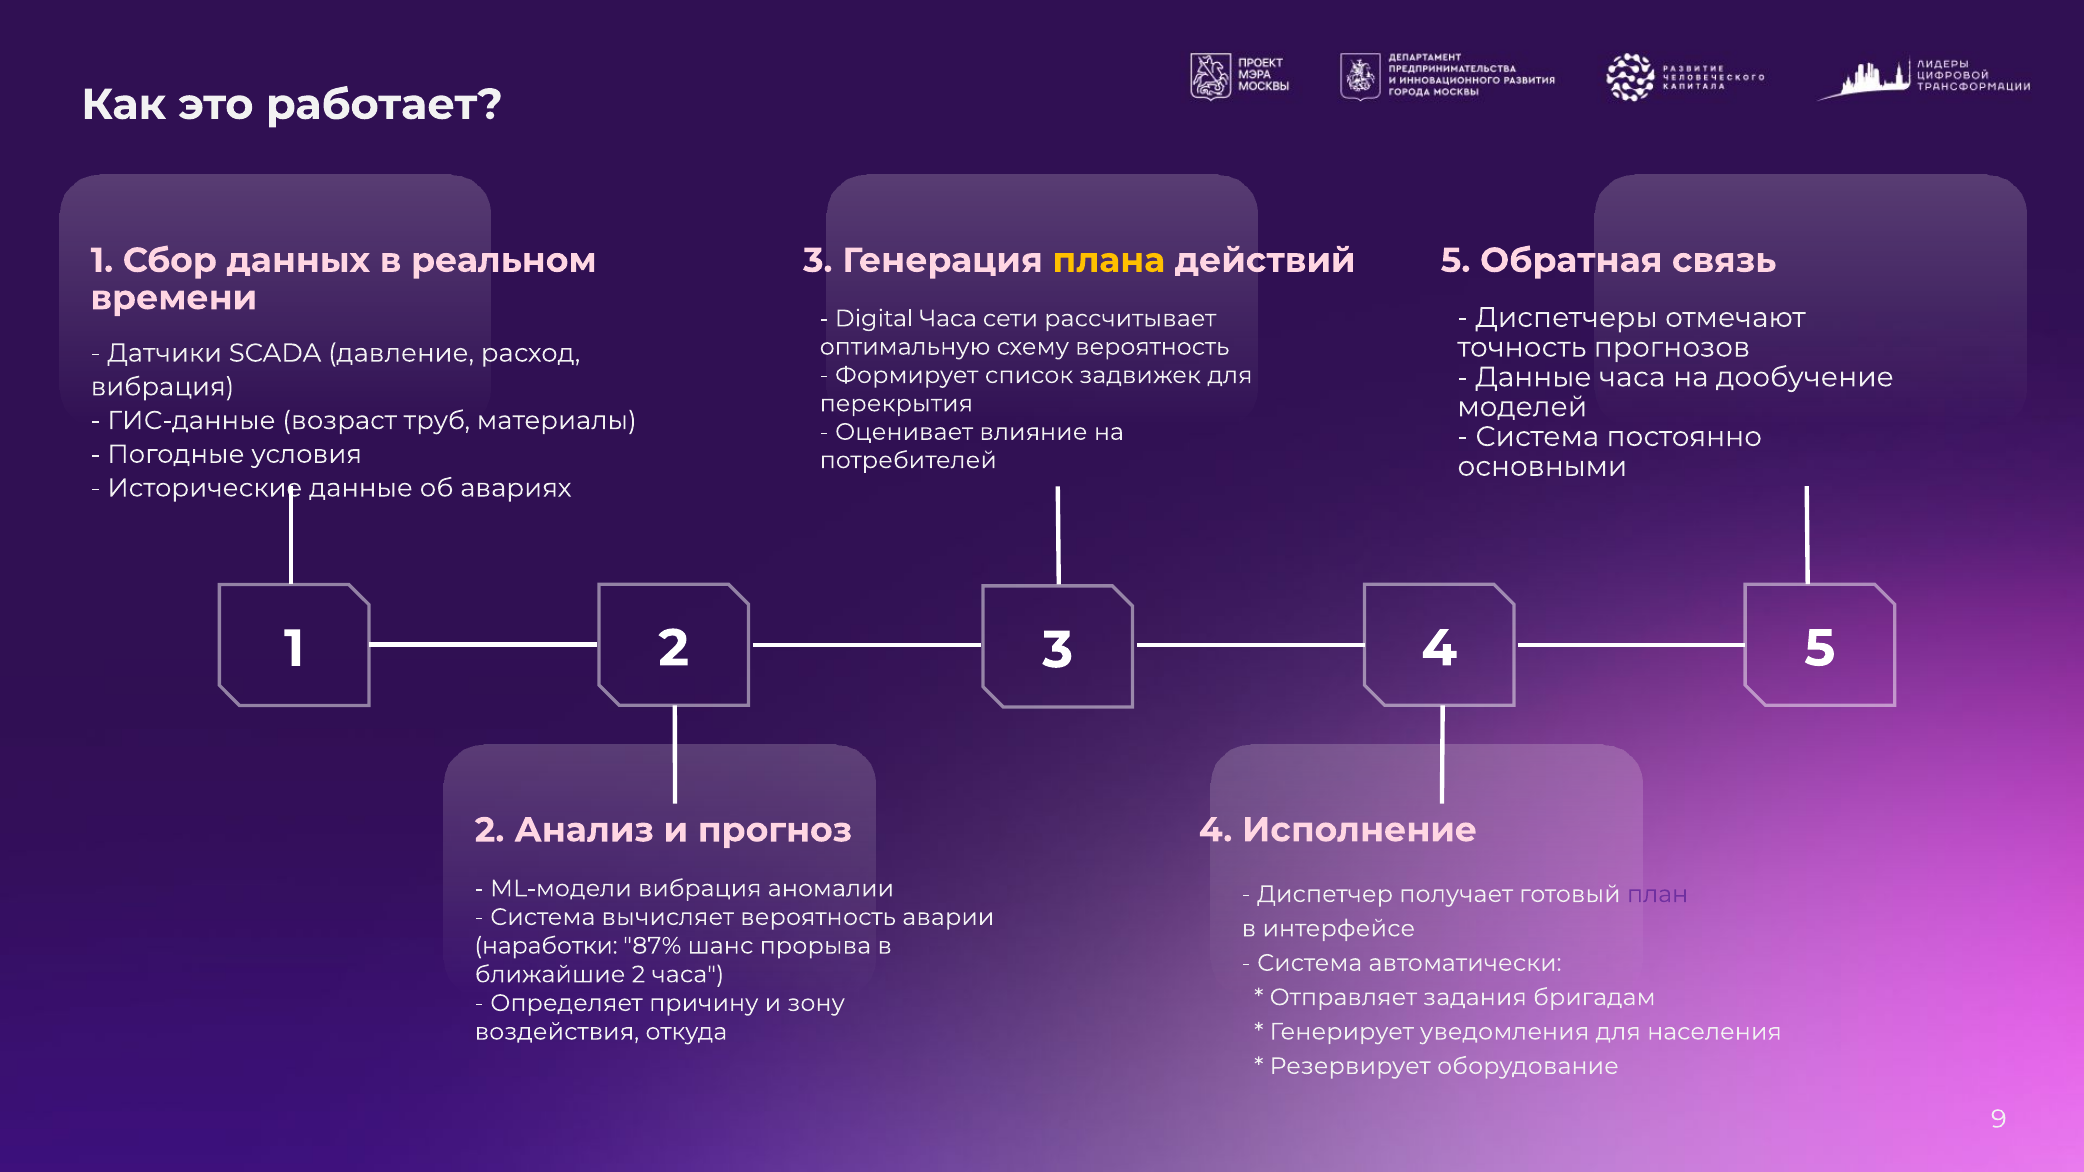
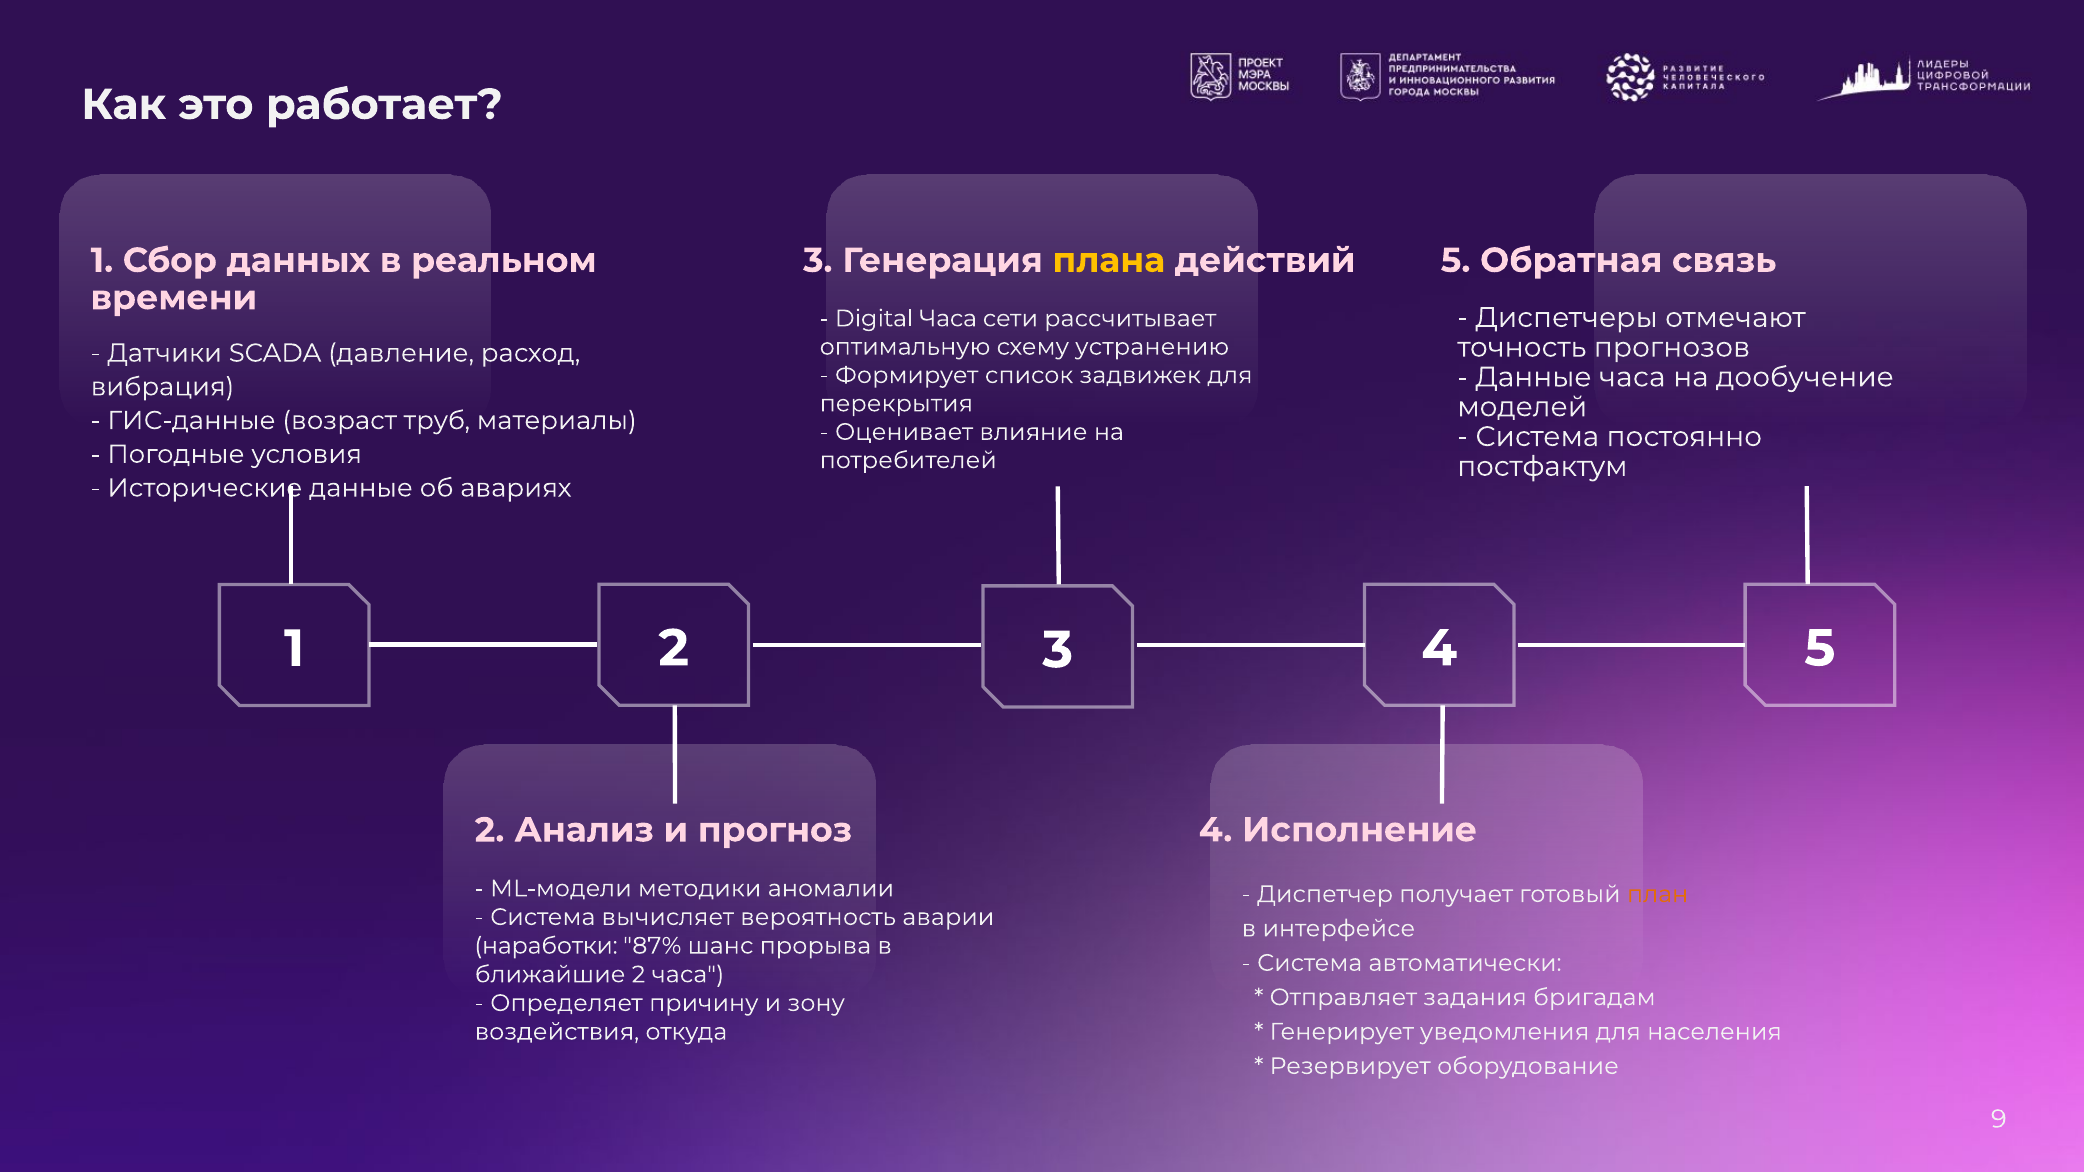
схему вероятность: вероятность -> устранению (1152, 347)
основными: основными -> постфактум (1542, 467)
ML-модели вибрация: вибрация -> методики (700, 889)
план colour: purple -> orange (1658, 894)
